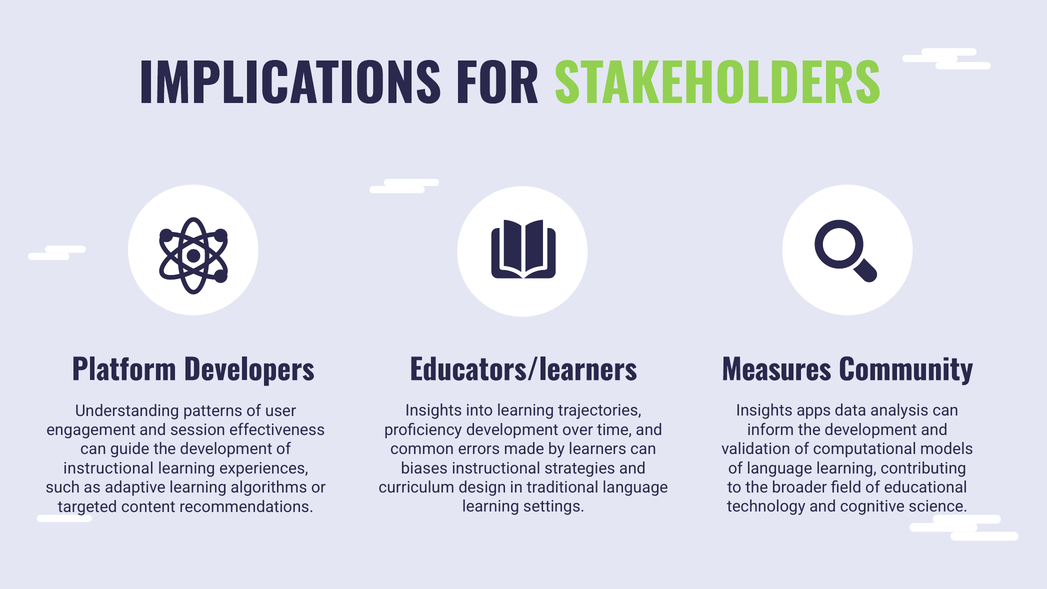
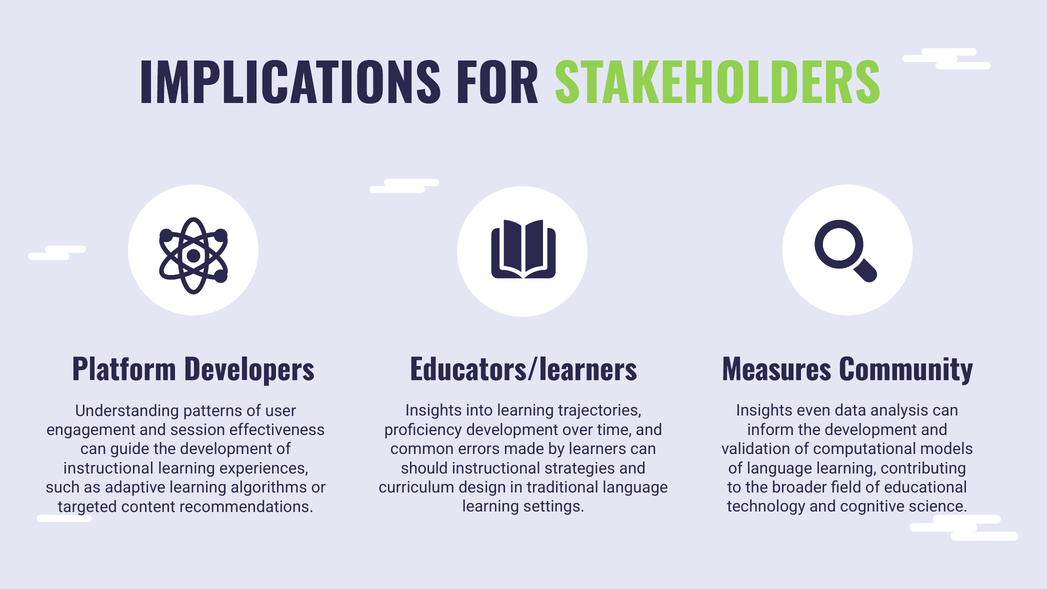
apps: apps -> even (814, 411)
biases: biases -> should (424, 468)
